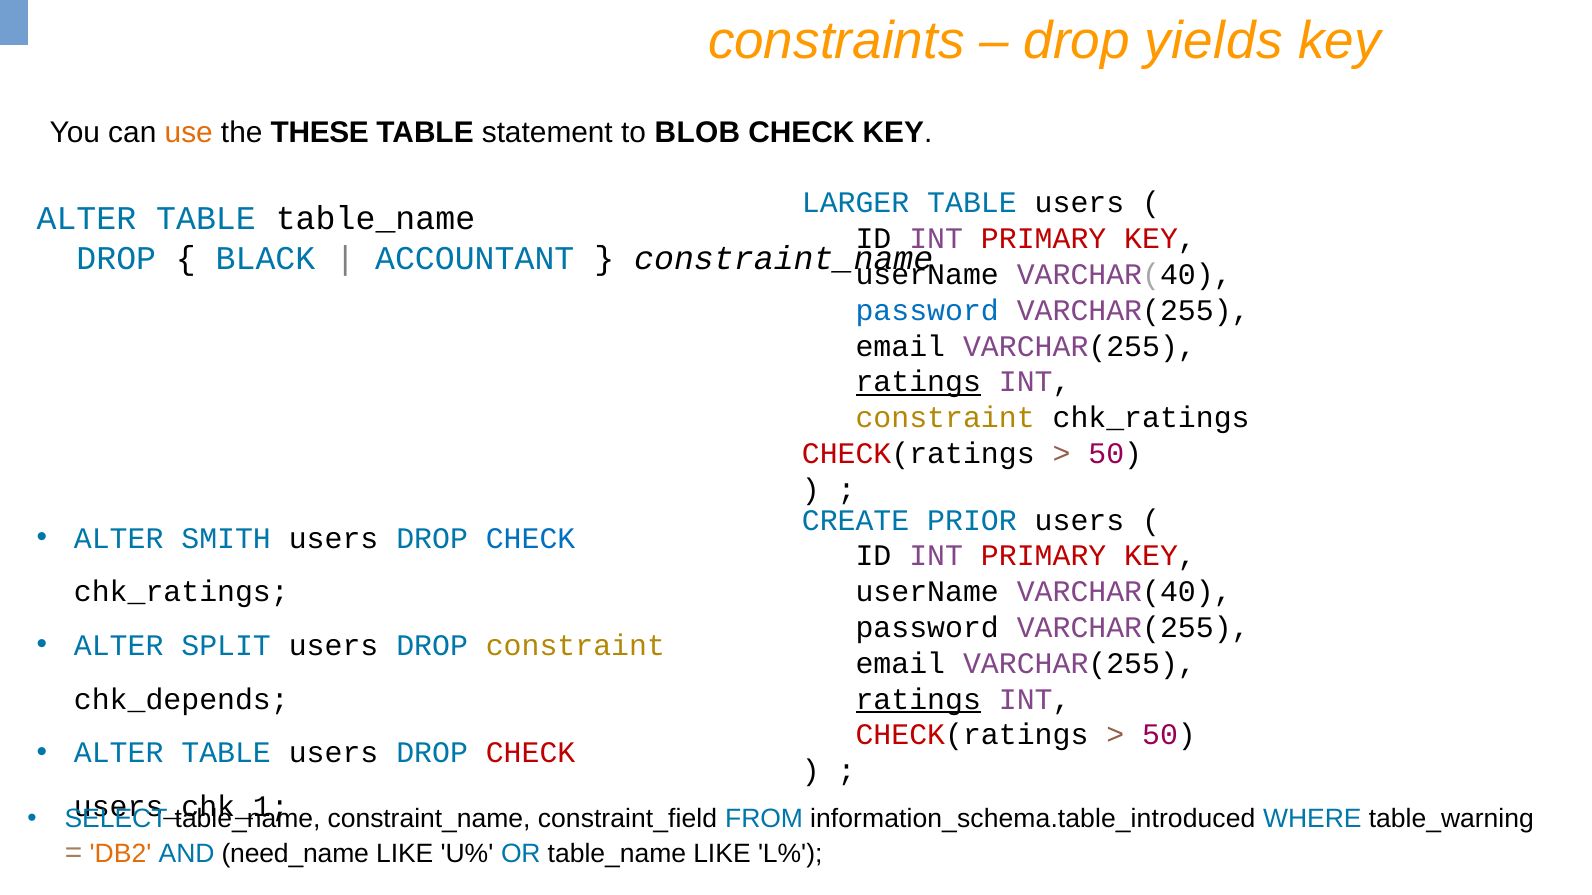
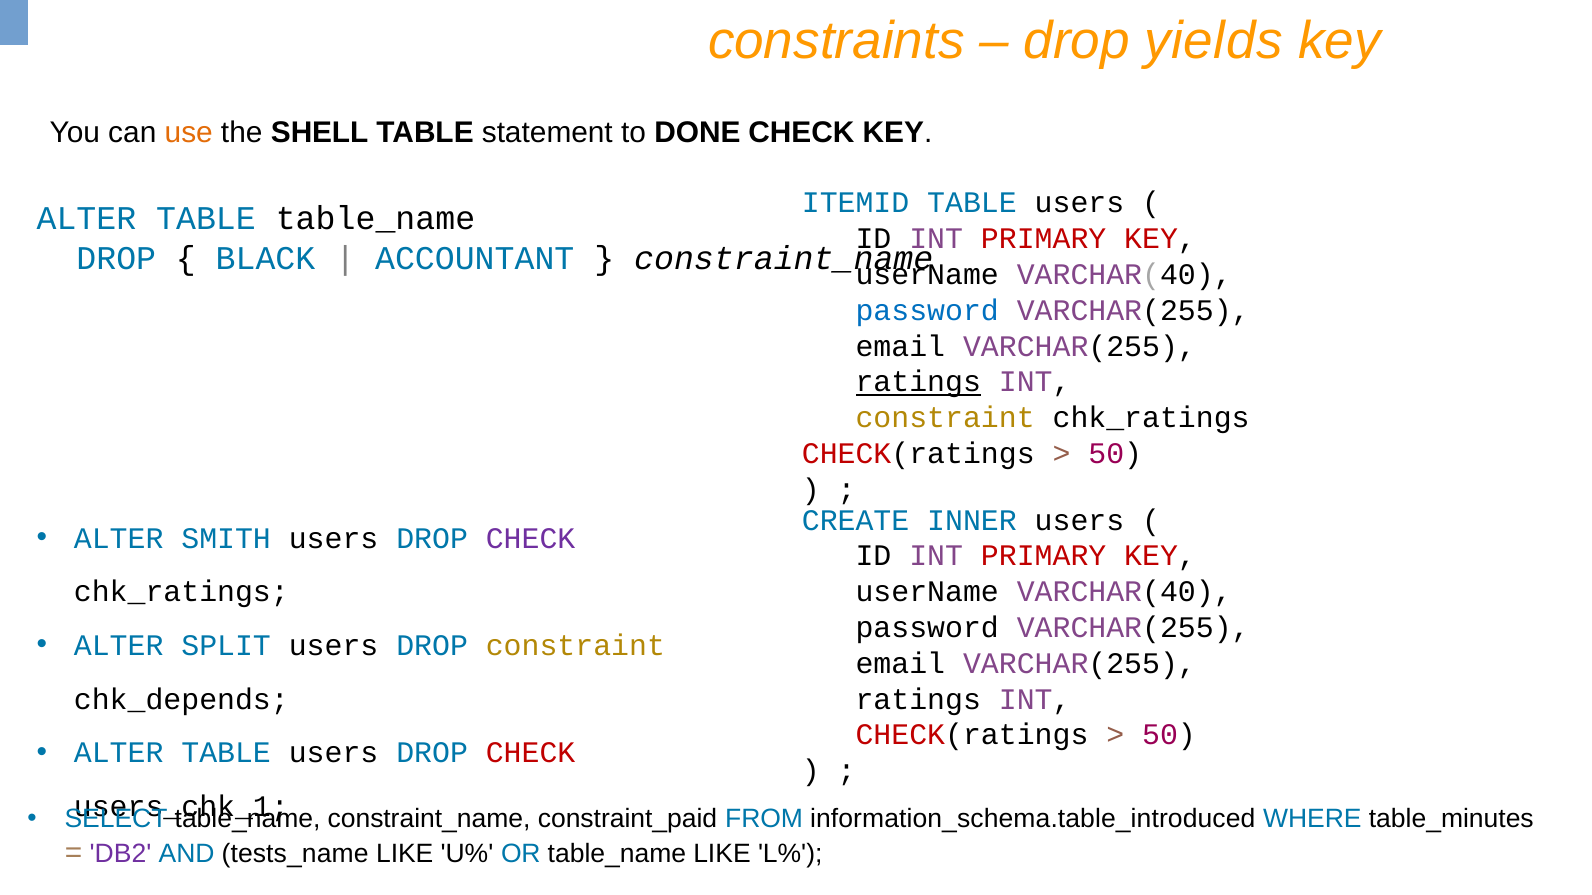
THESE: THESE -> SHELL (320, 133)
BLOB: BLOB -> DONE (698, 133)
LARGER: LARGER -> ITEMID (856, 203)
PRIOR: PRIOR -> INNER (972, 521)
CHECK colour: blue -> purple (531, 538)
ratings underline: present -> none (918, 700)
constraint_field: constraint_field -> constraint_paid (627, 819)
table_warning: table_warning -> table_minutes (1451, 819)
DB2 colour: orange -> purple (121, 854)
need_name: need_name -> tests_name (295, 854)
